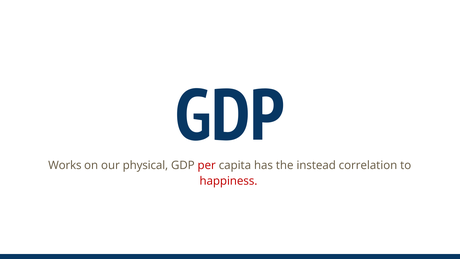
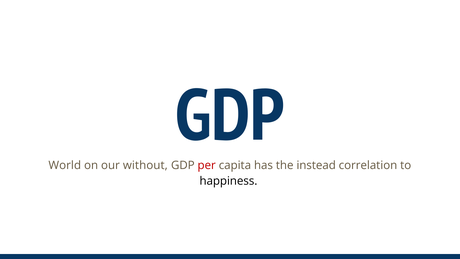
Works: Works -> World (65, 165)
physical: physical -> without (145, 165)
happiness colour: red -> black (228, 181)
